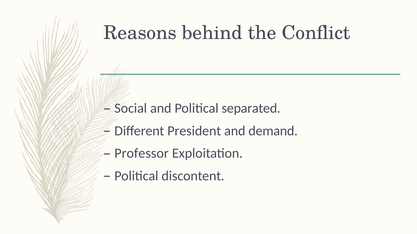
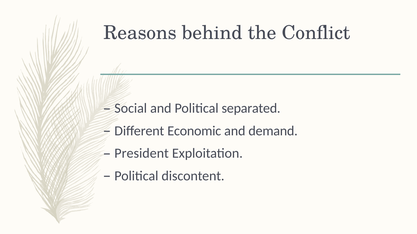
President: President -> Economic (194, 131)
Professor: Professor -> President (142, 154)
